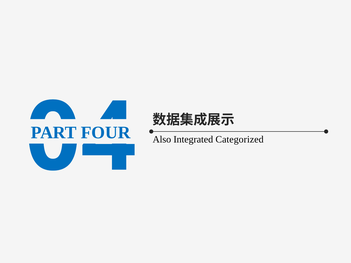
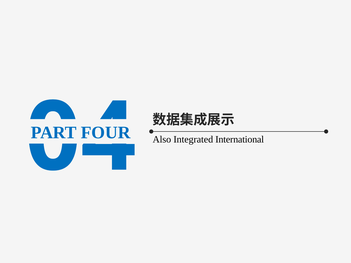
Categorized: Categorized -> International (240, 139)
